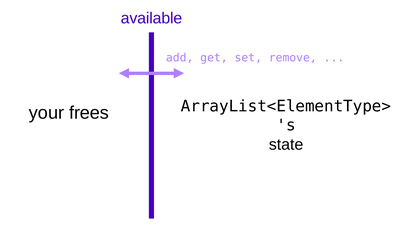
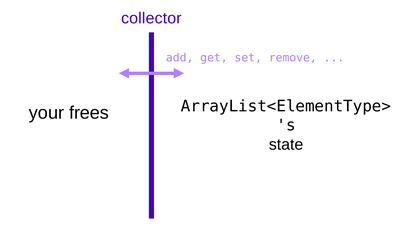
available: available -> collector (151, 18)
